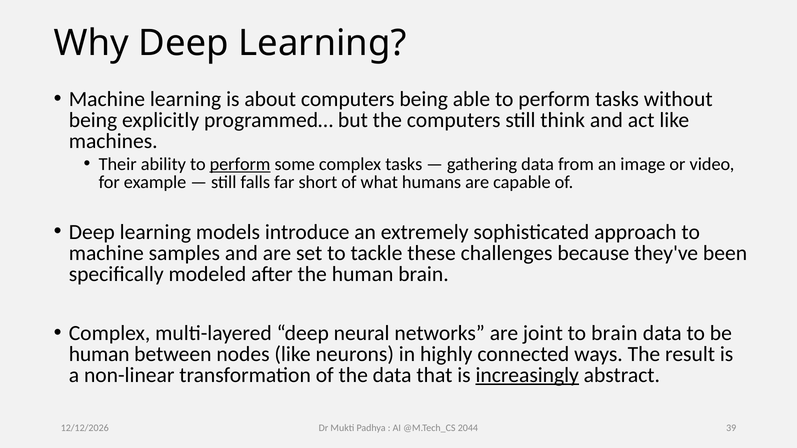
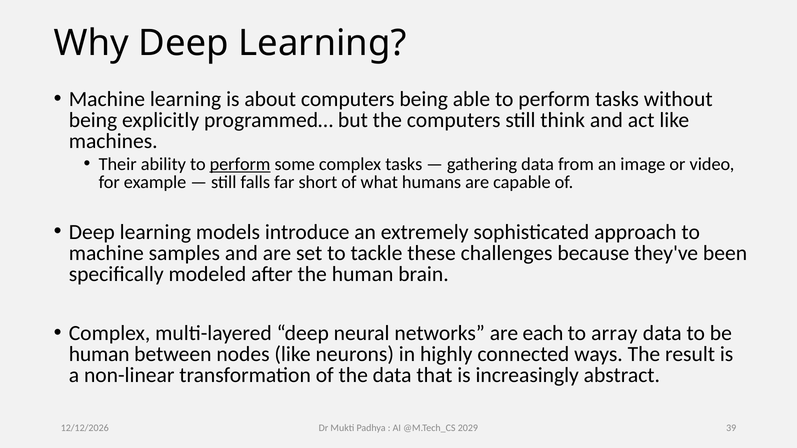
joint: joint -> each (543, 333)
to brain: brain -> array (614, 333)
increasingly underline: present -> none (527, 375)
2044: 2044 -> 2029 (468, 428)
